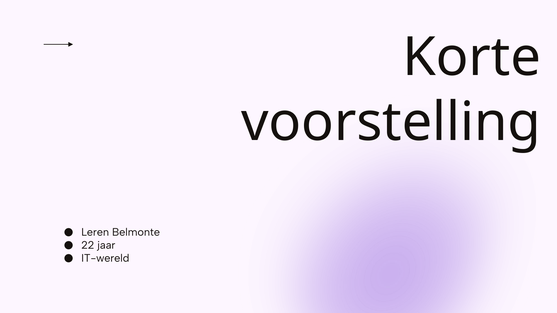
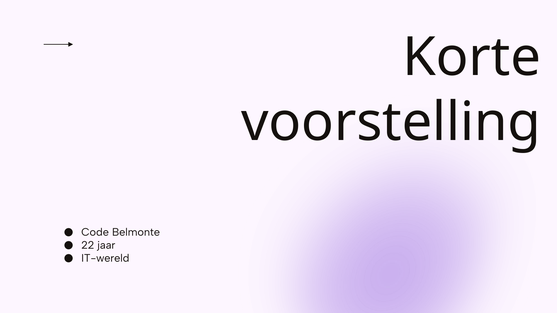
Leren: Leren -> Code (95, 232)
